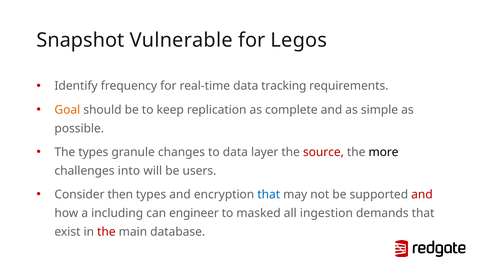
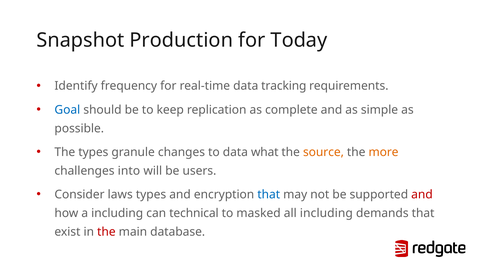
Vulnerable: Vulnerable -> Production (181, 40)
Legos: Legos -> Today (299, 40)
Goal colour: orange -> blue (67, 110)
layer: layer -> what (265, 152)
source colour: red -> orange (323, 152)
more colour: black -> orange (384, 152)
then: then -> laws (120, 194)
engineer: engineer -> technical (194, 213)
all ingestion: ingestion -> including (326, 213)
